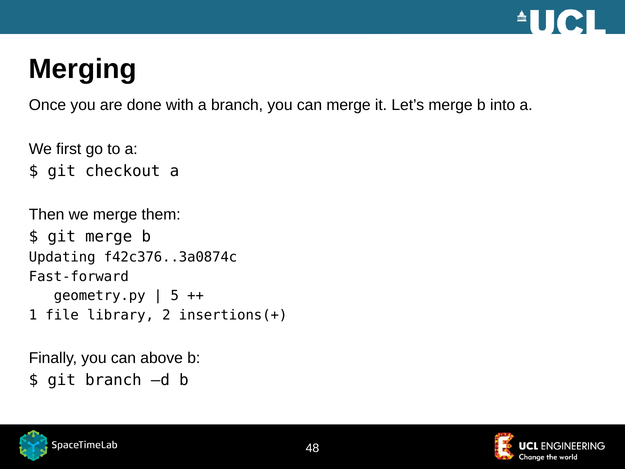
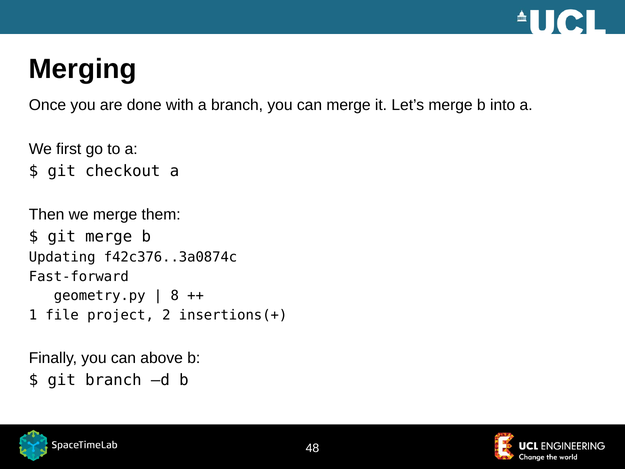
5: 5 -> 8 (175, 296)
library: library -> project (121, 315)
